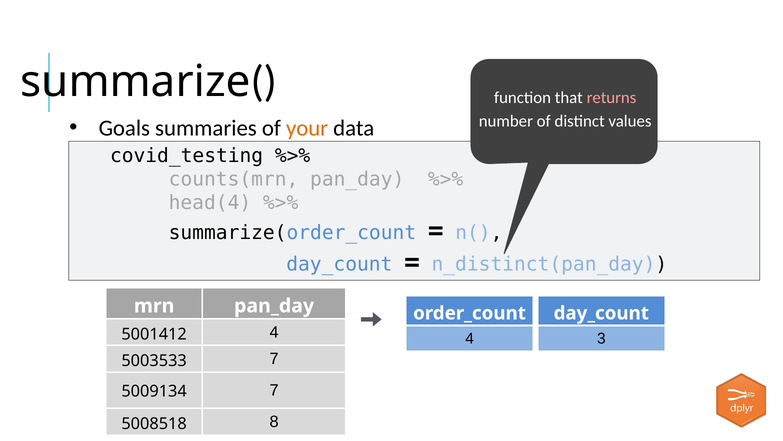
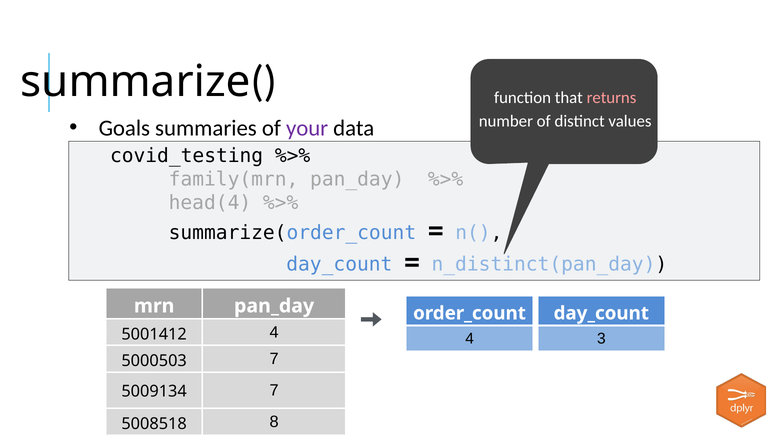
your colour: orange -> purple (307, 128)
counts(mrn: counts(mrn -> family(mrn (234, 179)
5003533: 5003533 -> 5000503 (154, 361)
